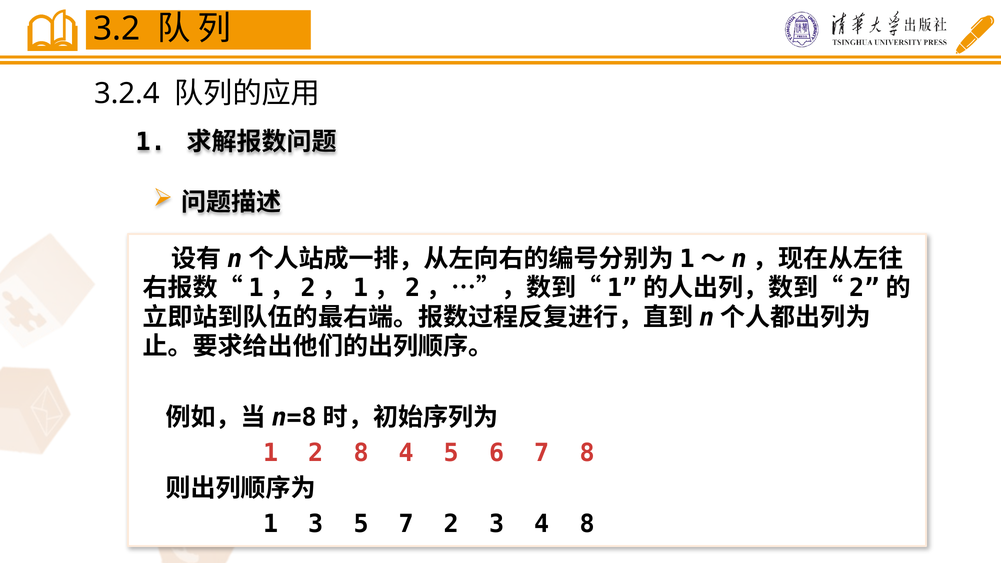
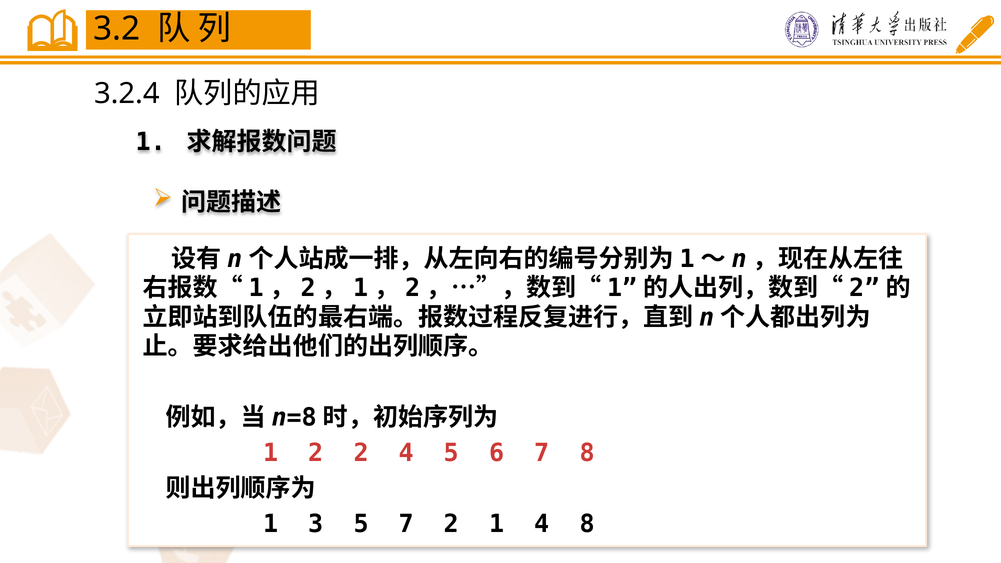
2 8: 8 -> 2 (361, 453)
2 3: 3 -> 1 (497, 524)
